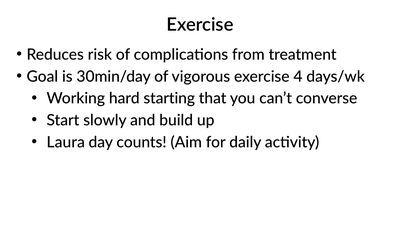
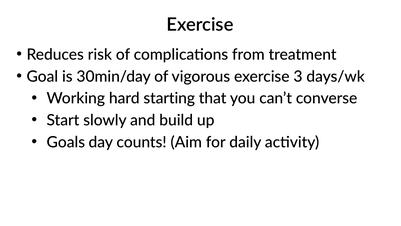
4: 4 -> 3 (298, 76)
Laura: Laura -> Goals (66, 142)
